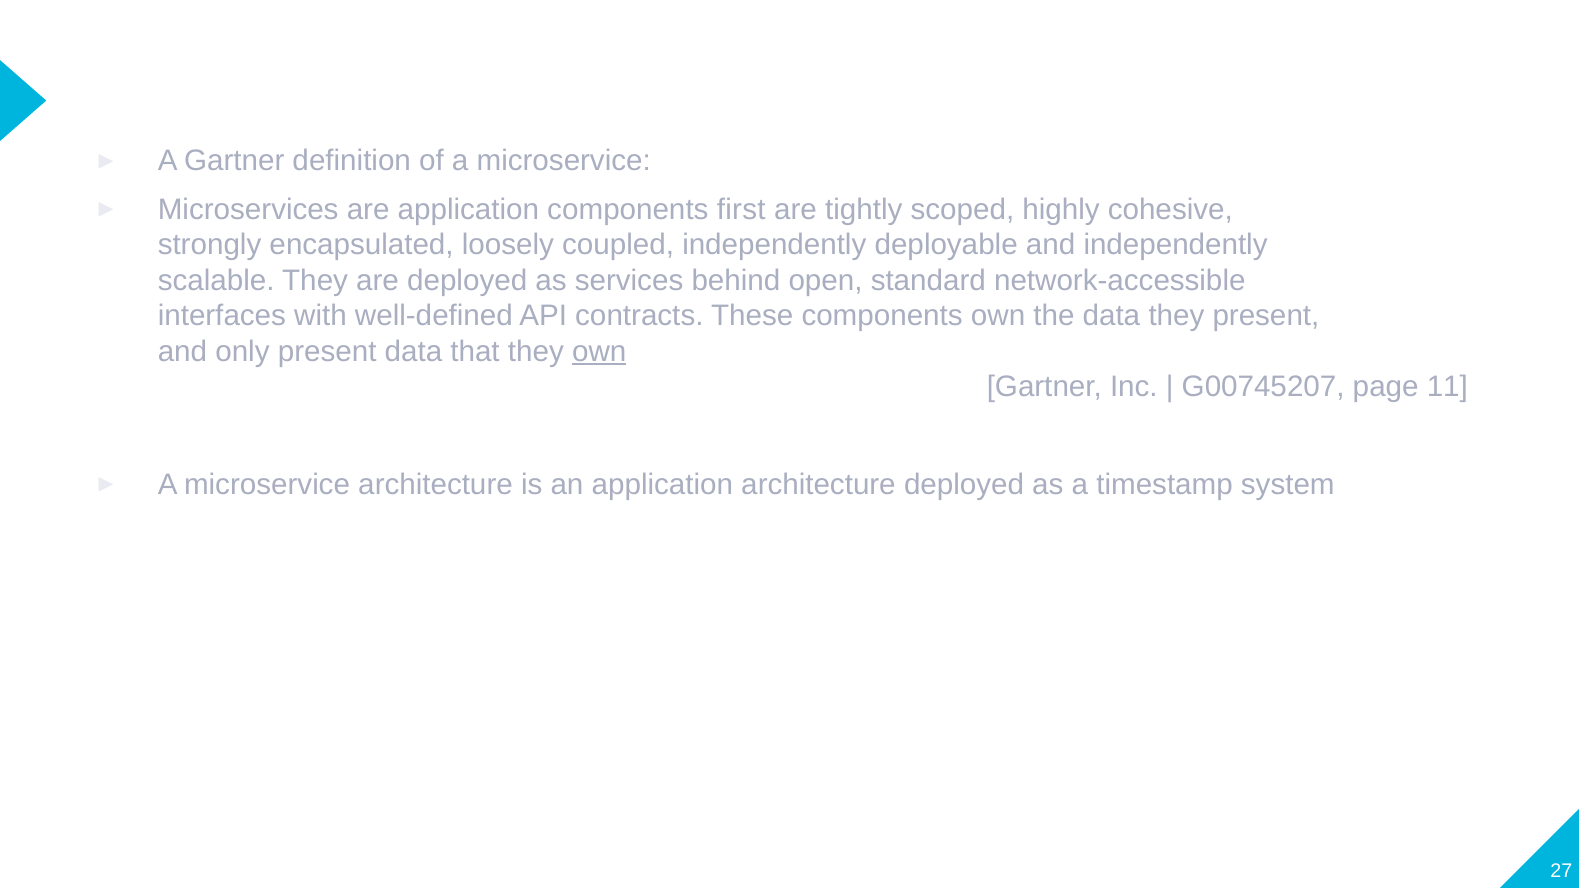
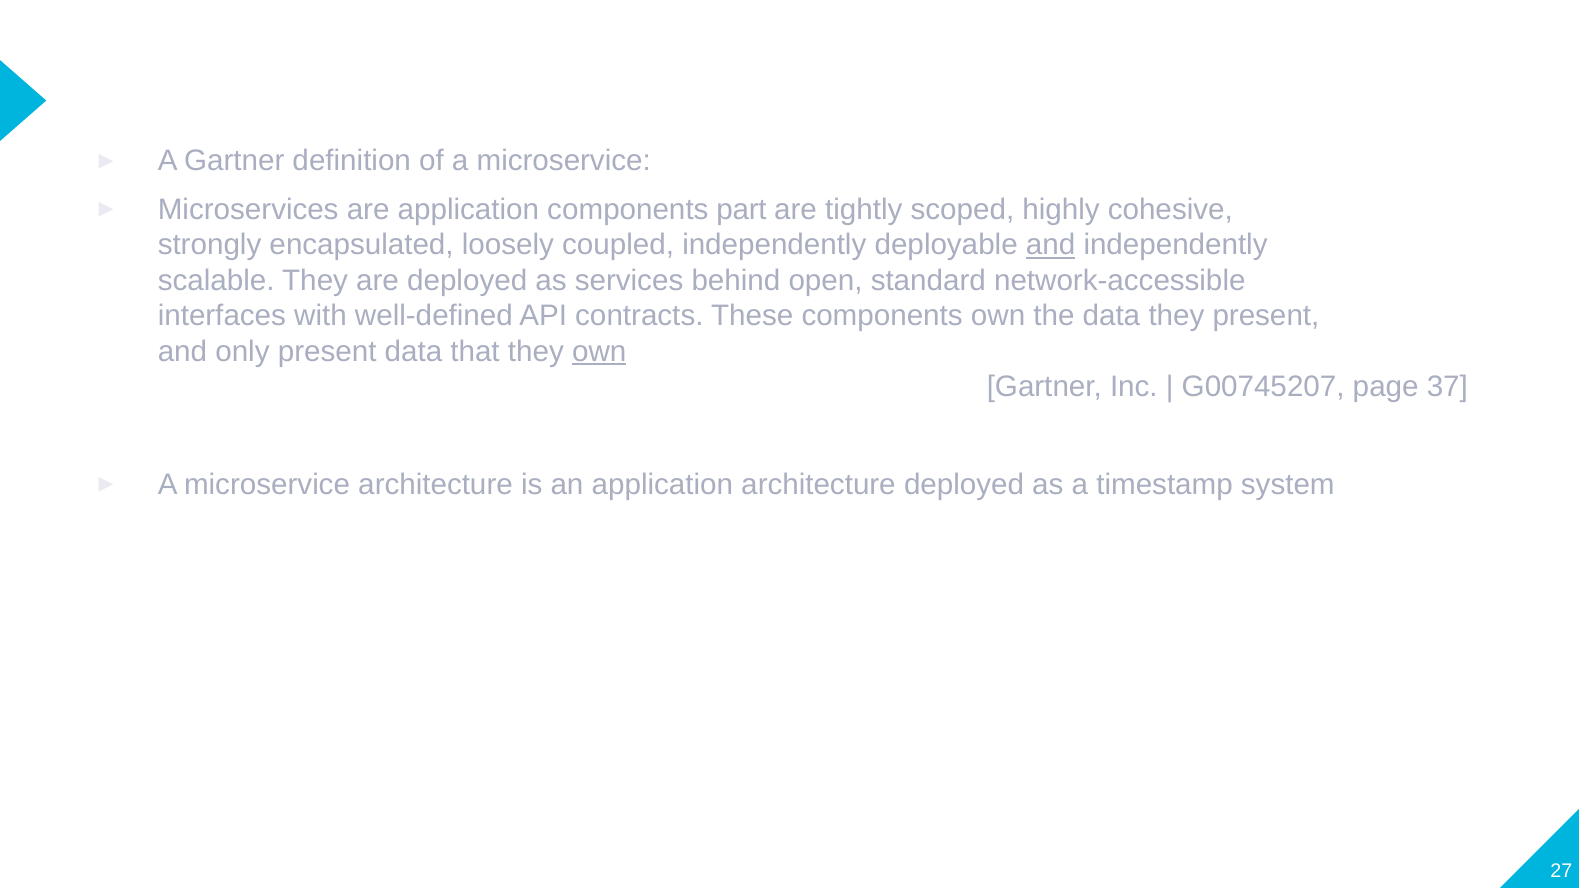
first: first -> part (742, 210)
and underline: none -> present (1051, 245)
11: 11 -> 37 (1447, 387)
